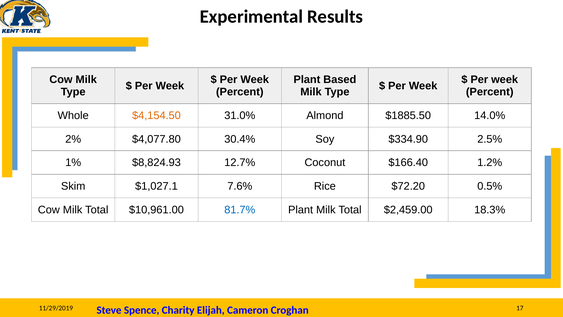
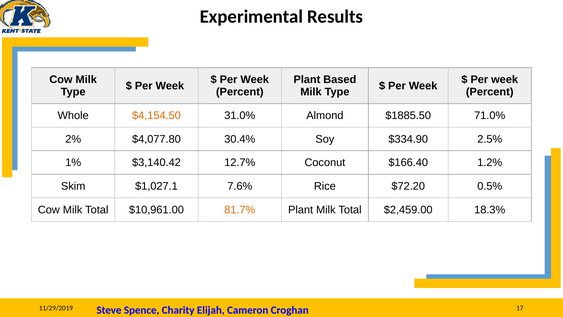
14.0%: 14.0% -> 71.0% (490, 115)
$8,824.93: $8,824.93 -> $3,140.42 (156, 163)
81.7% colour: blue -> orange (240, 210)
